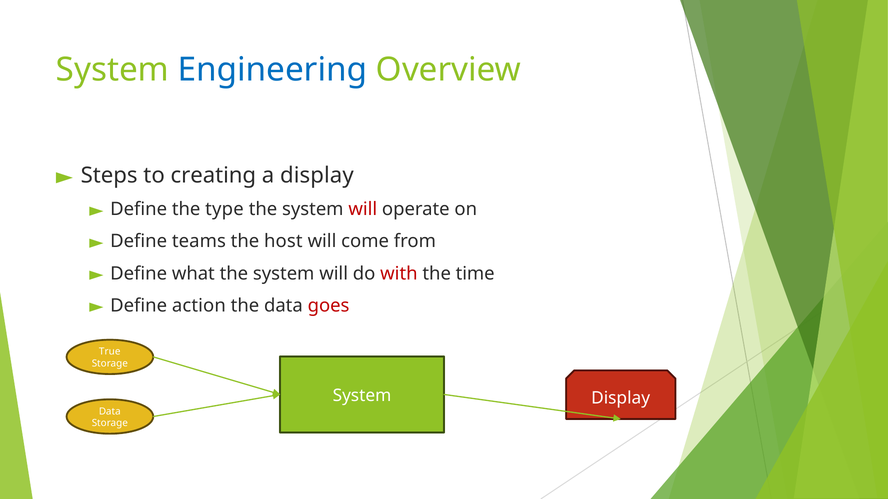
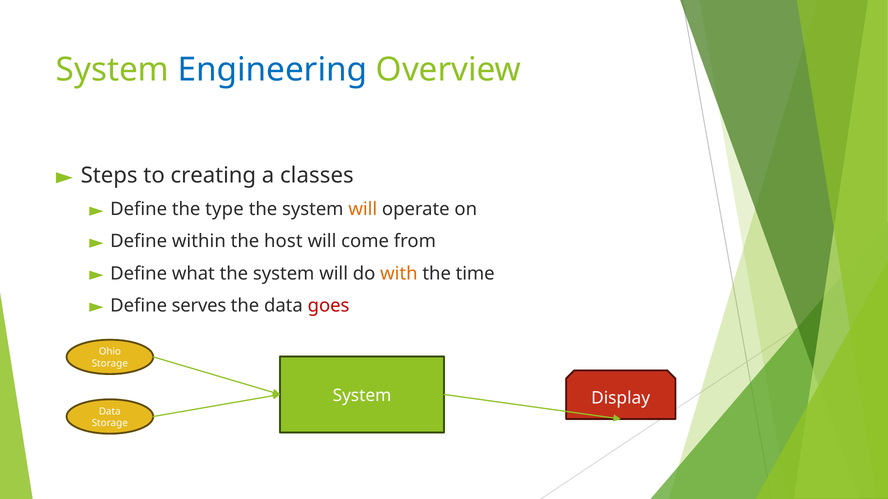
a display: display -> classes (317, 176)
will colour: red -> orange (363, 210)
teams: teams -> within (199, 242)
with colour: red -> orange (399, 274)
action: action -> serves (199, 306)
True: True -> Ohio (110, 352)
